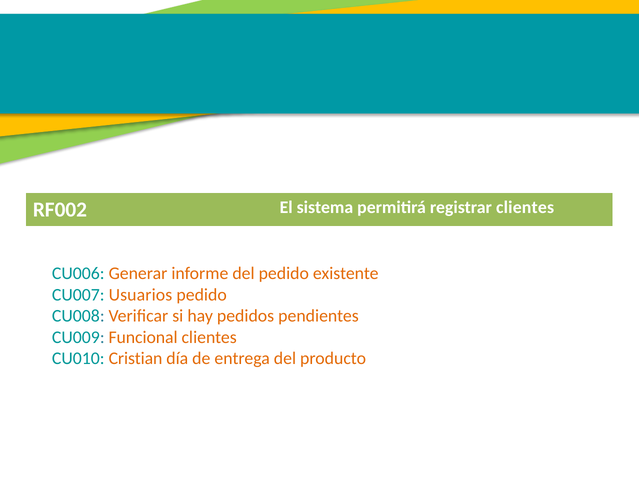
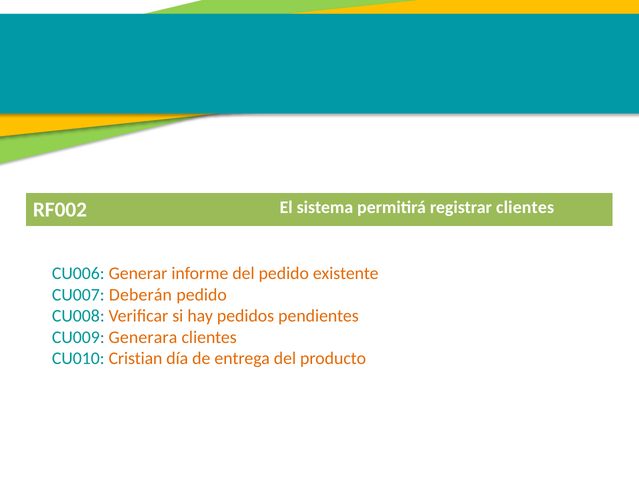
Usuarios: Usuarios -> Deberán (140, 295)
Funcional: Funcional -> Generara (143, 338)
